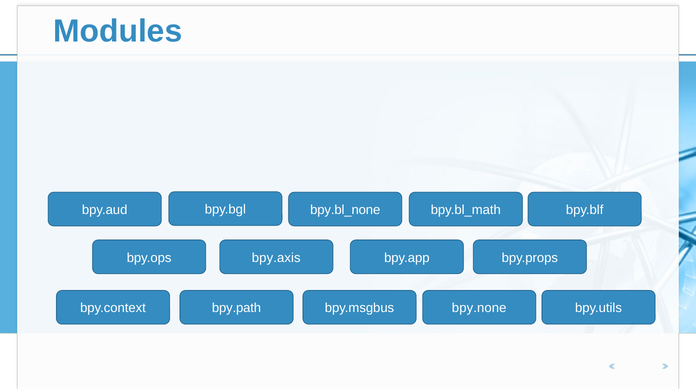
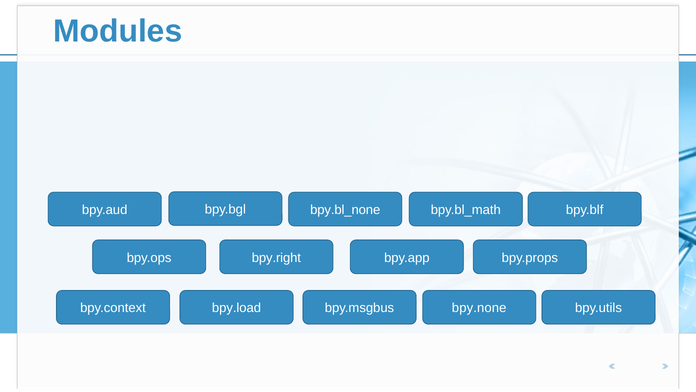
bpy.axis: bpy.axis -> bpy.right (276, 257)
bpy.path: bpy.path -> bpy.load (236, 308)
